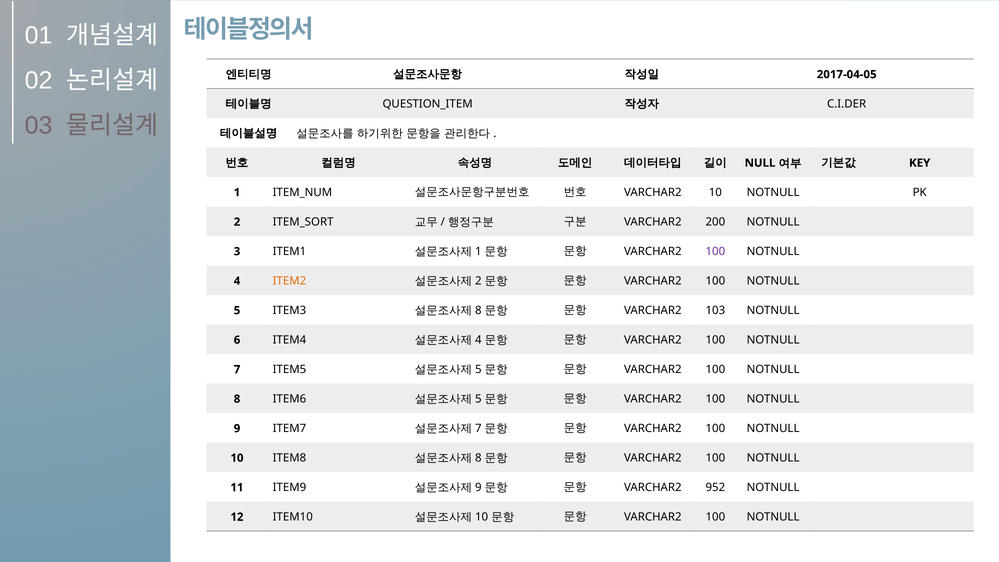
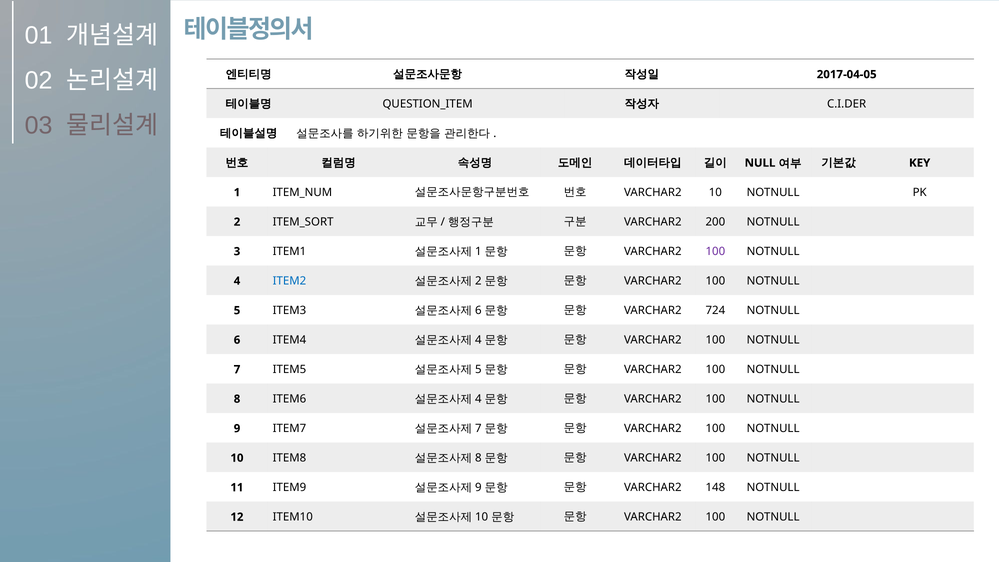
ITEM2 colour: orange -> blue (289, 281)
8: 8 -> 6 (478, 310)
103: 103 -> 724 (715, 310)
5: 5 -> 4 (478, 399)
952: 952 -> 148 (715, 487)
